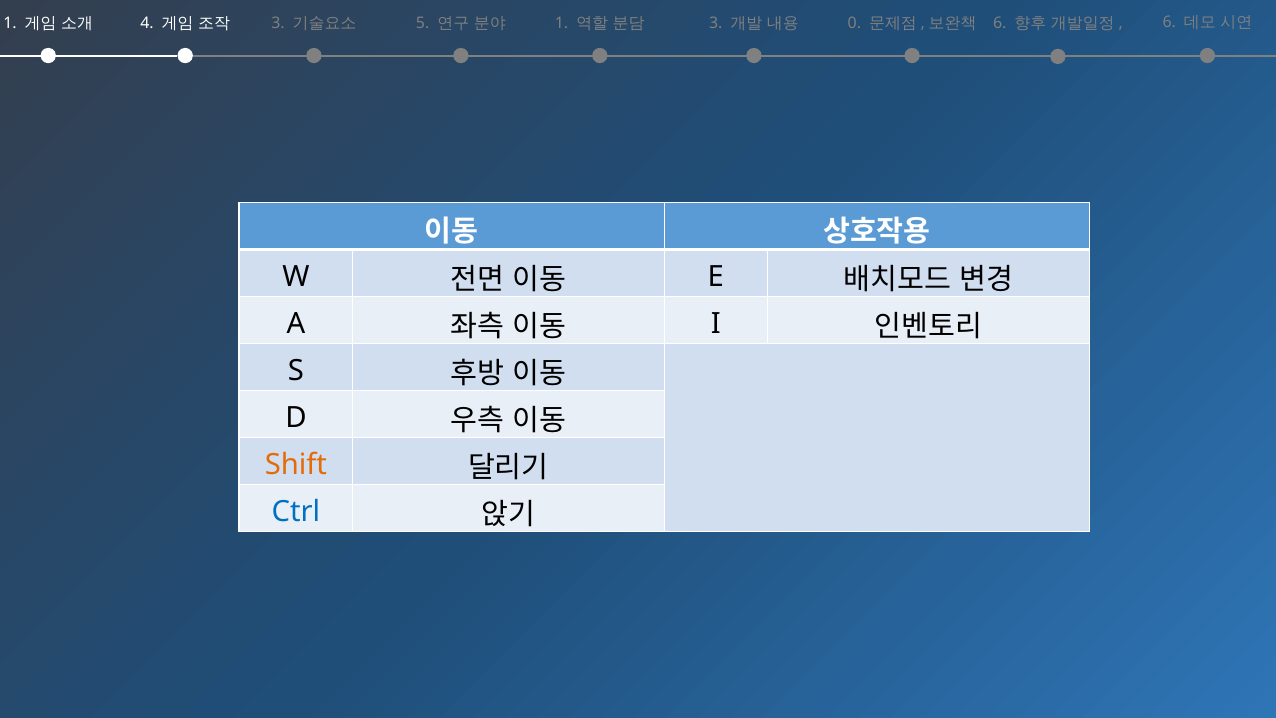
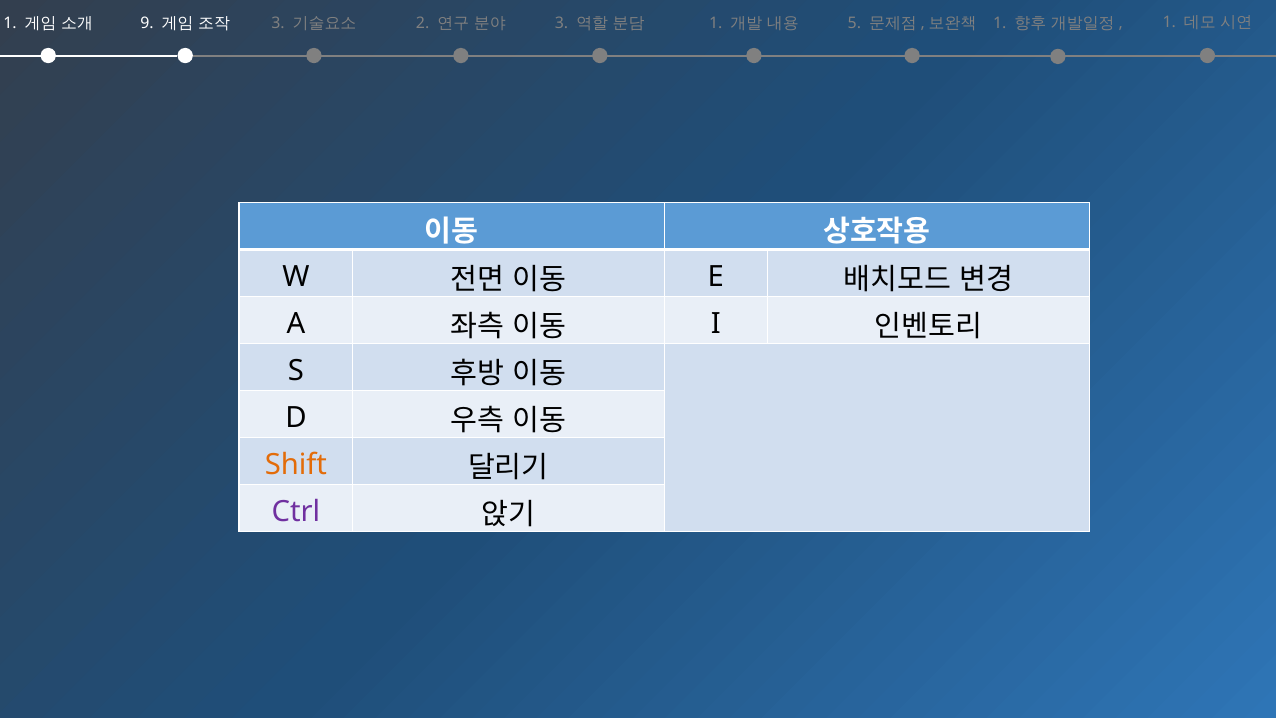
4: 4 -> 9 (147, 23)
5: 5 -> 2 (423, 23)
1: 1 -> 3 (562, 23)
3: 3 -> 1 (716, 23)
0: 0 -> 5 (854, 23)
6: 6 -> 1 (1000, 23)
6: 6 -> 1 (1169, 22)
Ctrl colour: blue -> purple (296, 512)
